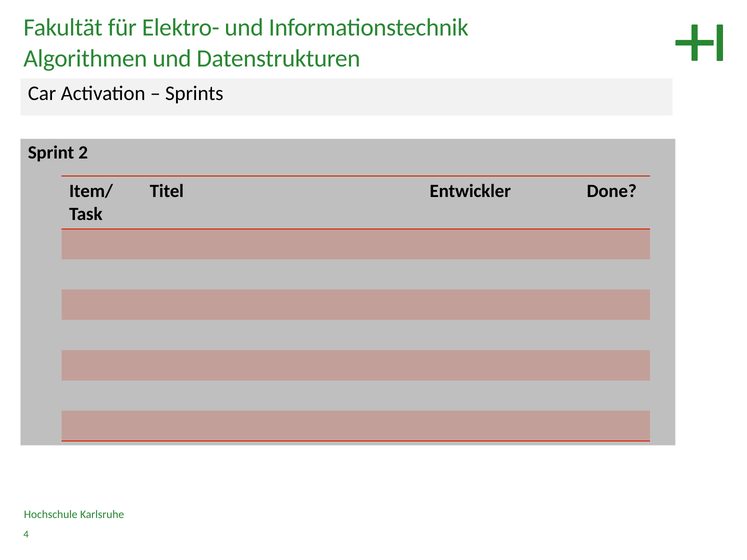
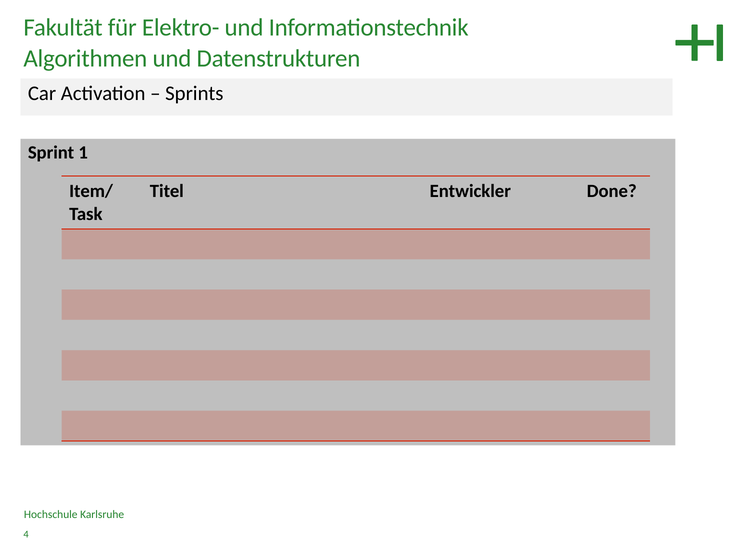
2: 2 -> 1 (83, 153)
